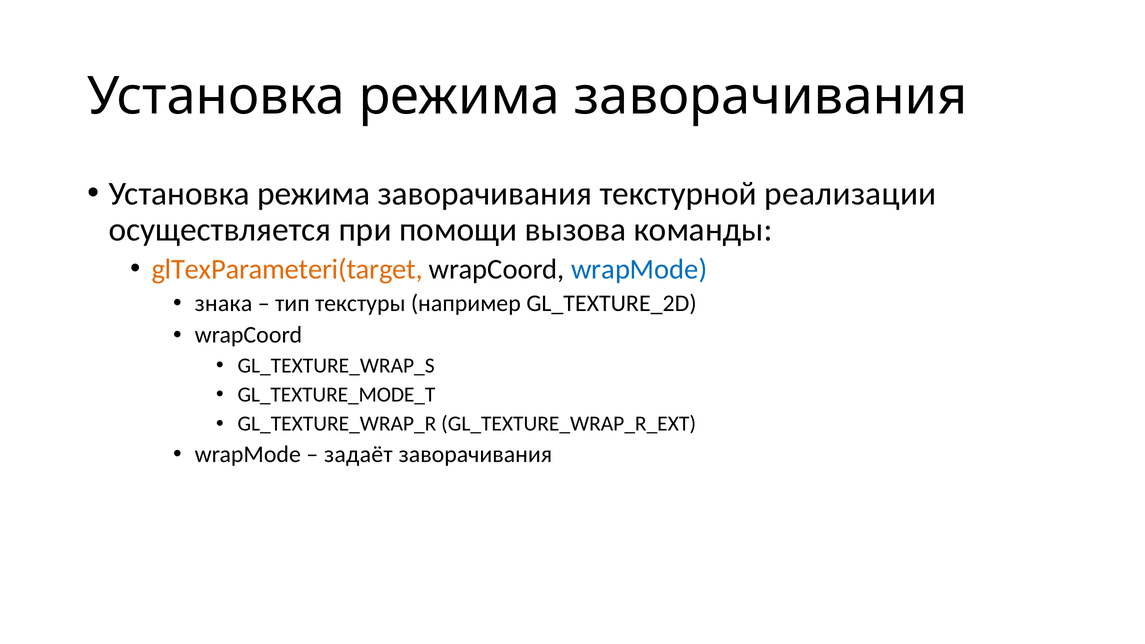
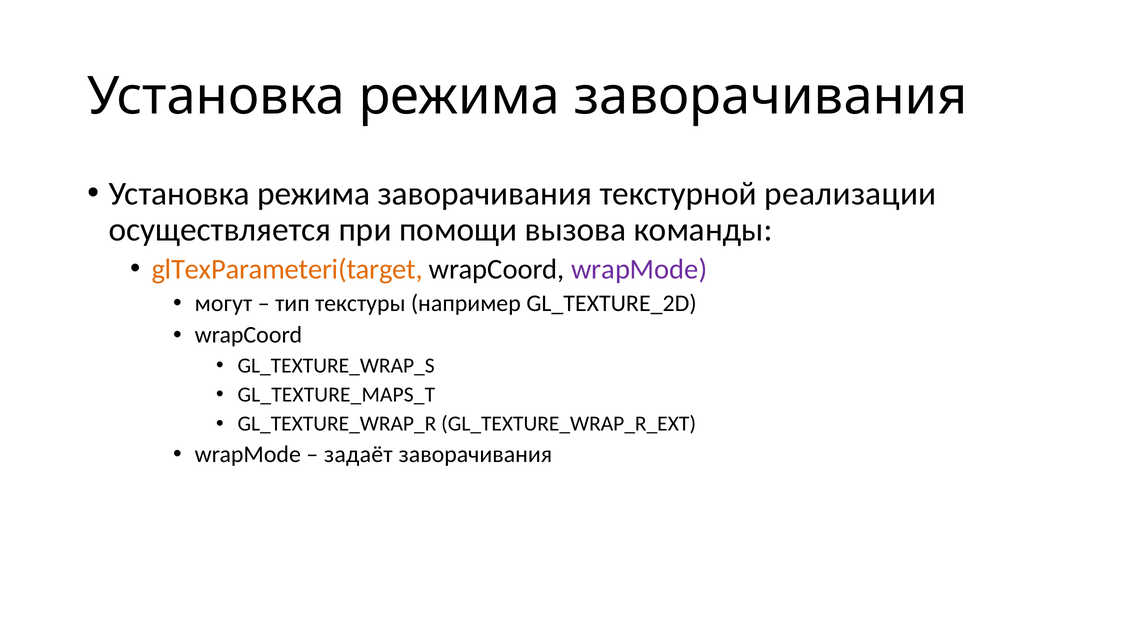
wrapMode colour: blue -> purple (639, 269)
знака: знака -> могут (223, 303)
GL_TEXTURE_MODE_T: GL_TEXTURE_MODE_T -> GL_TEXTURE_MAPS_T (336, 395)
